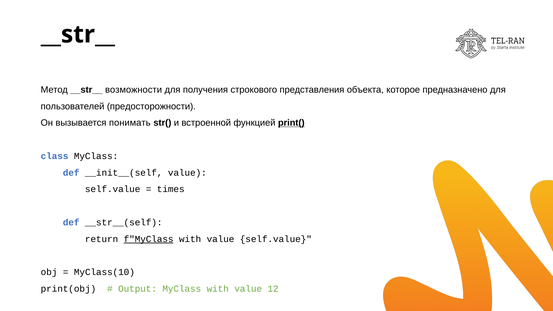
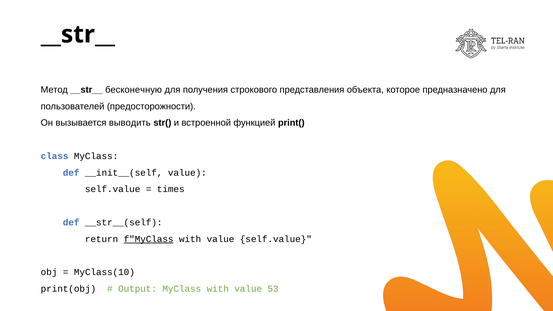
возможности: возможности -> бесконечную (134, 90)
понимать: понимать -> выводить (130, 123)
print( underline: present -> none (291, 123)
12: 12 -> 53 (273, 289)
